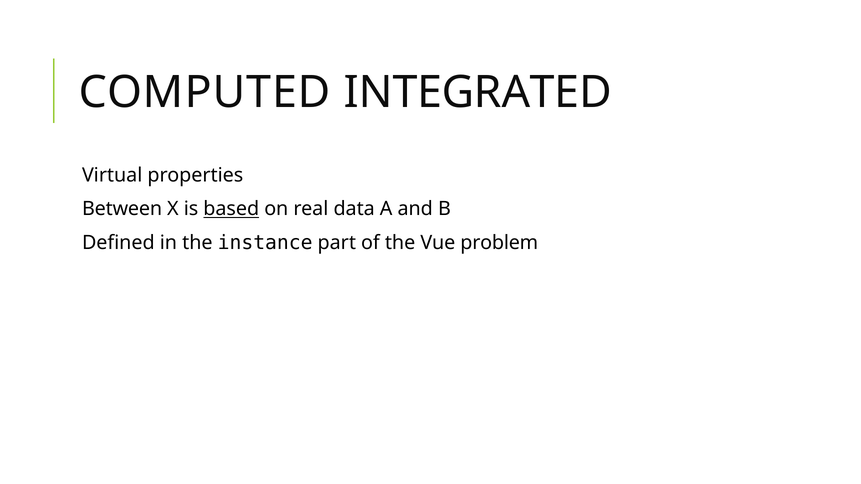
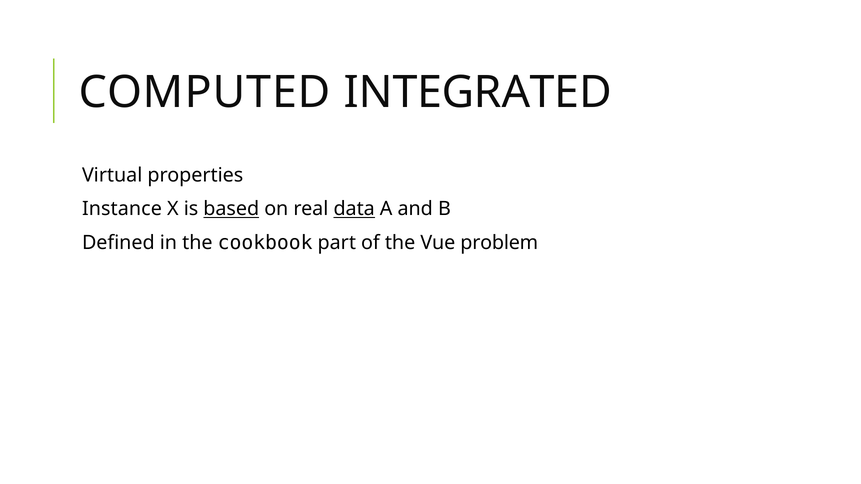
Between: Between -> Instance (122, 209)
data underline: none -> present (354, 209)
instance: instance -> cookbook (265, 243)
